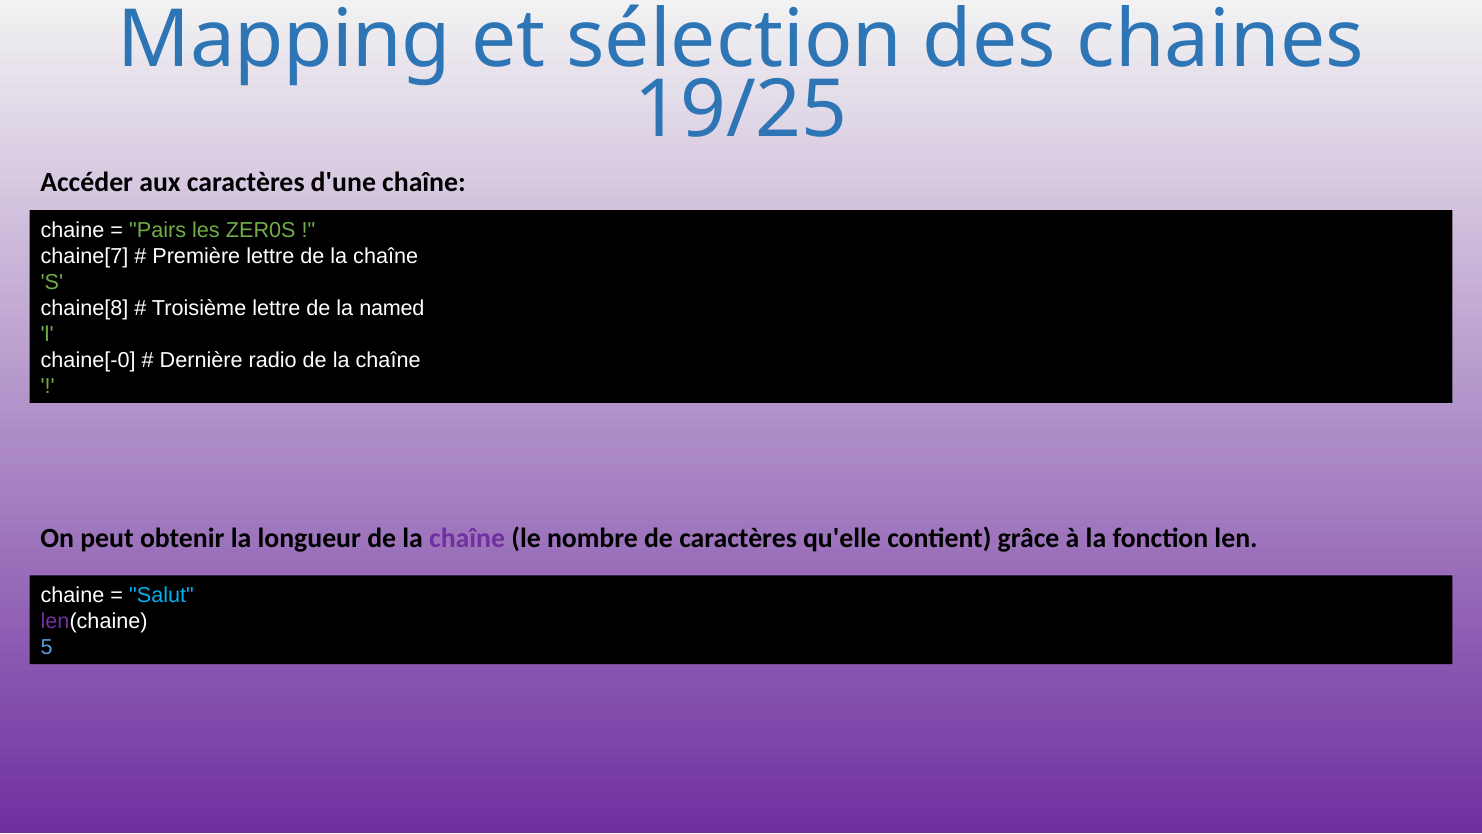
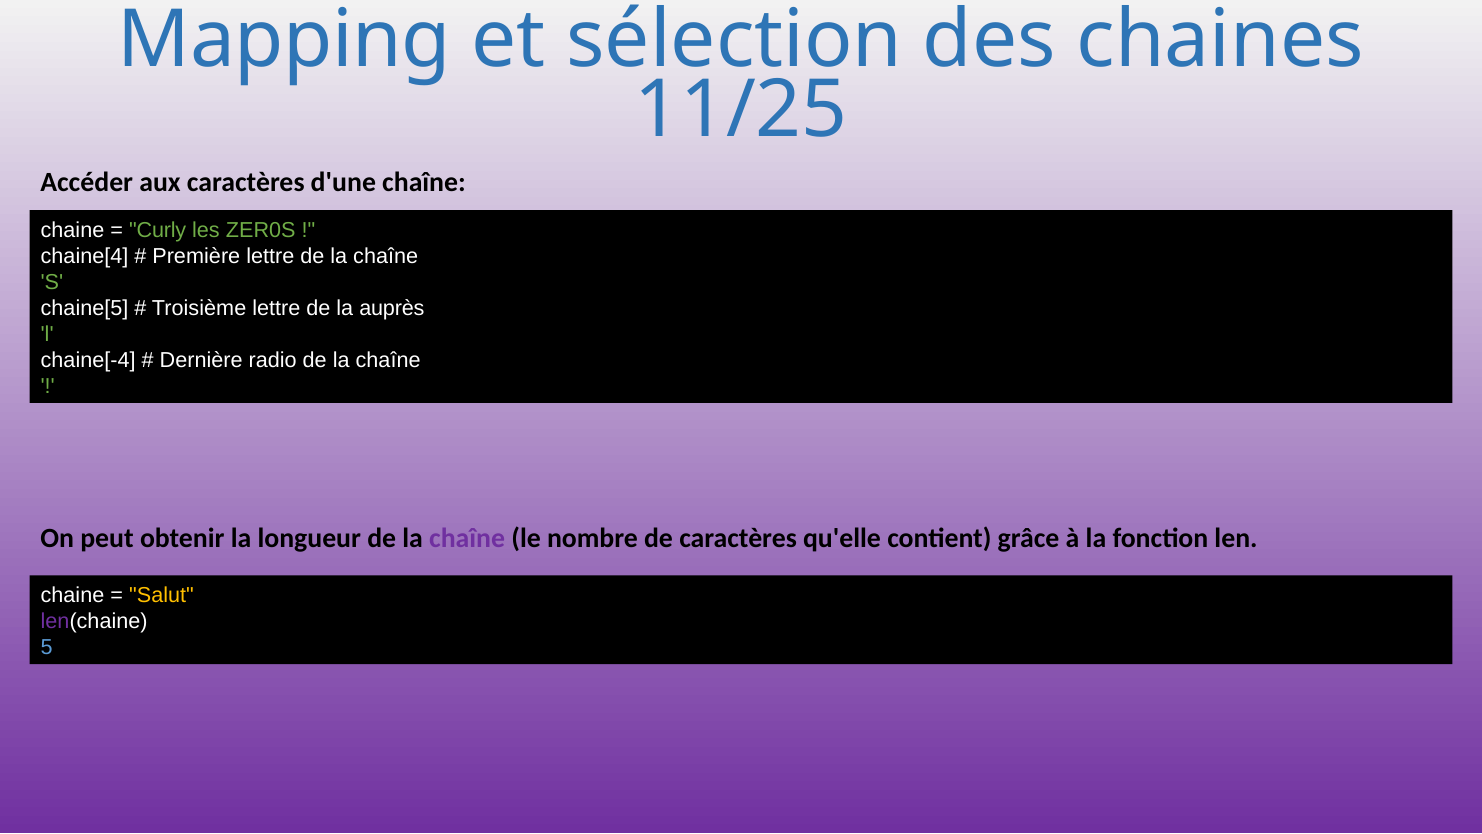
19/25: 19/25 -> 11/25 (741, 110)
Pairs: Pairs -> Curly (158, 230)
chaine[7: chaine[7 -> chaine[4 (85, 256)
chaine[8: chaine[8 -> chaine[5 (85, 308)
named: named -> auprès (392, 308)
chaine[-0: chaine[-0 -> chaine[-4 (88, 360)
Salut colour: light blue -> yellow (162, 595)
